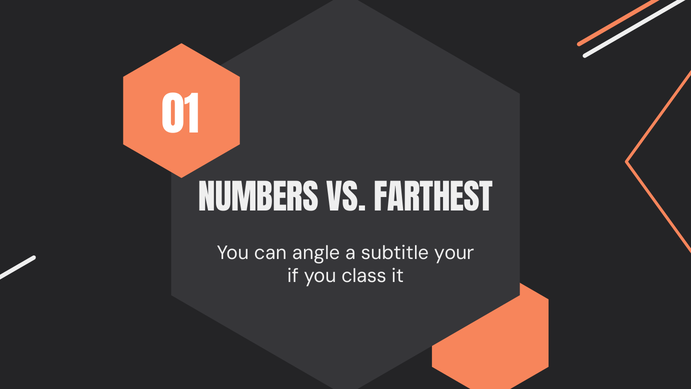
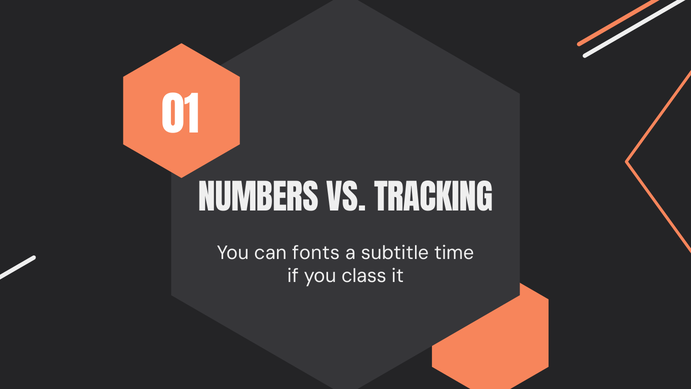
FARTHEST: FARTHEST -> TRACKING (433, 199)
angle: angle -> fonts (316, 253)
your: your -> time (454, 253)
